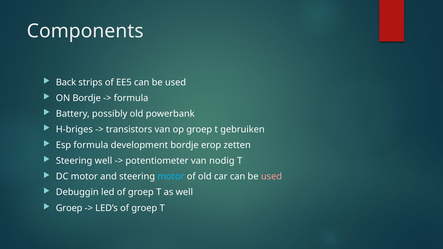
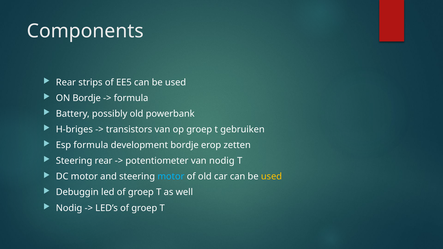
Back: Back -> Rear (66, 82)
Steering well: well -> rear (104, 161)
used colour: pink -> yellow (271, 177)
Groep: Groep -> Nodig (69, 208)
